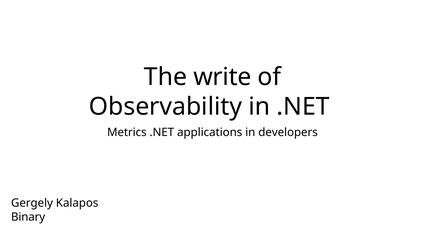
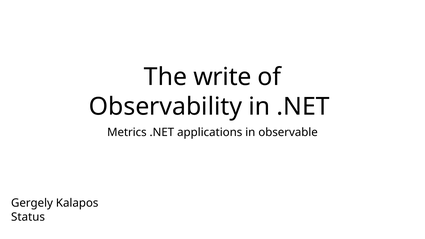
developers: developers -> observable (288, 133)
Binary: Binary -> Status (28, 217)
